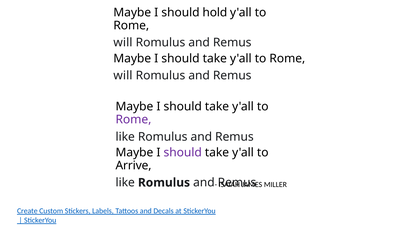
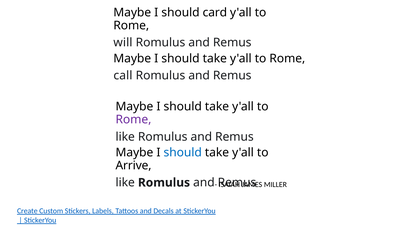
hold: hold -> card (215, 13)
will: will -> call (123, 76)
should colour: purple -> blue (183, 153)
